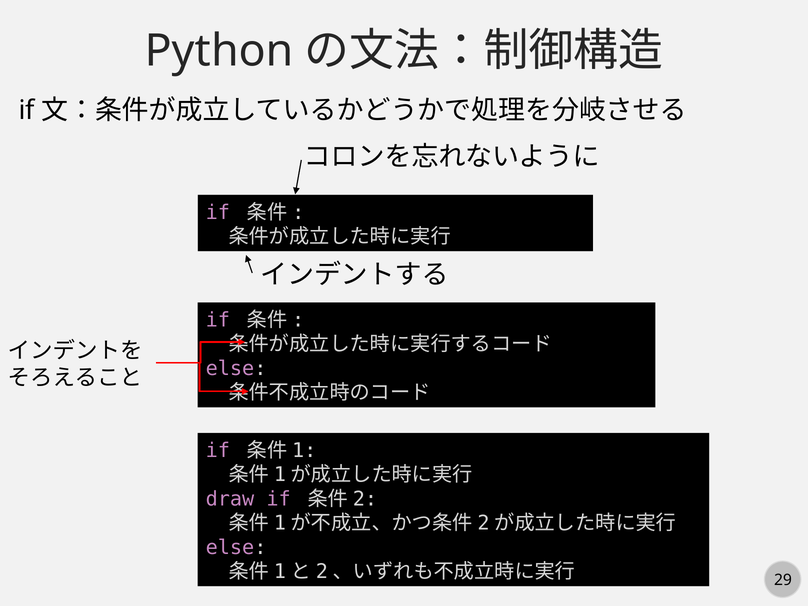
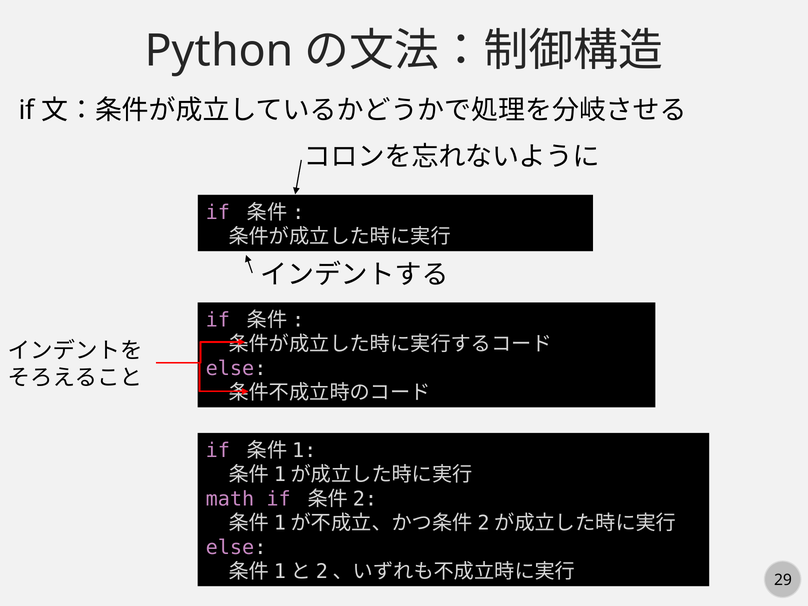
draw: draw -> math (230, 499)
